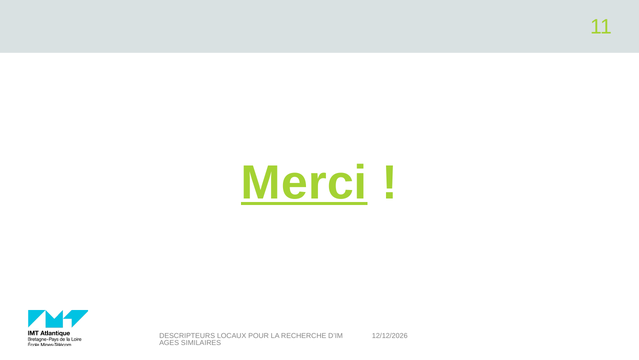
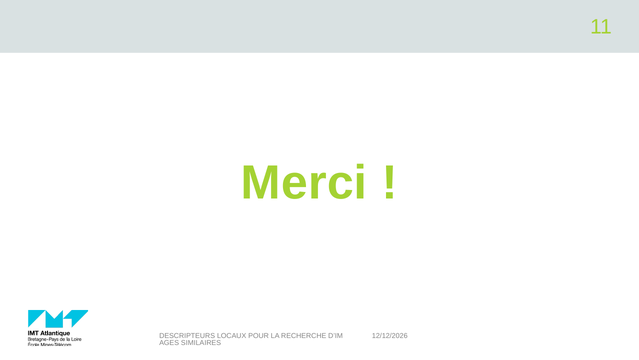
Merci underline: present -> none (304, 183)
